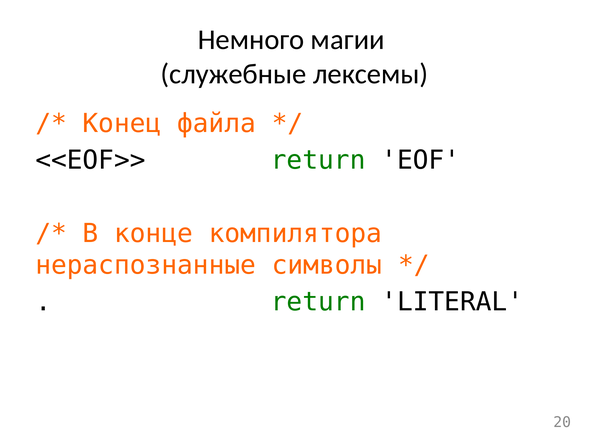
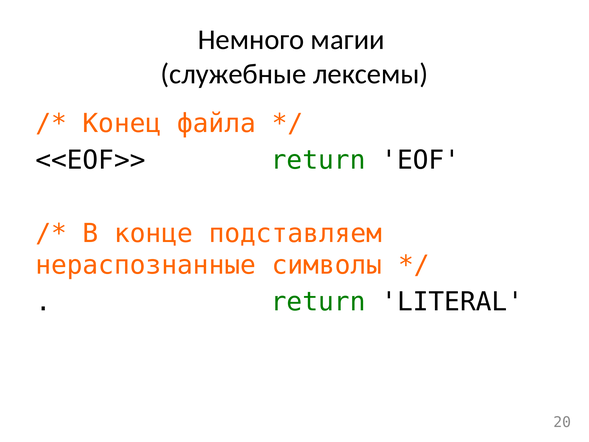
компилятора: компилятора -> подставляем (295, 234)
